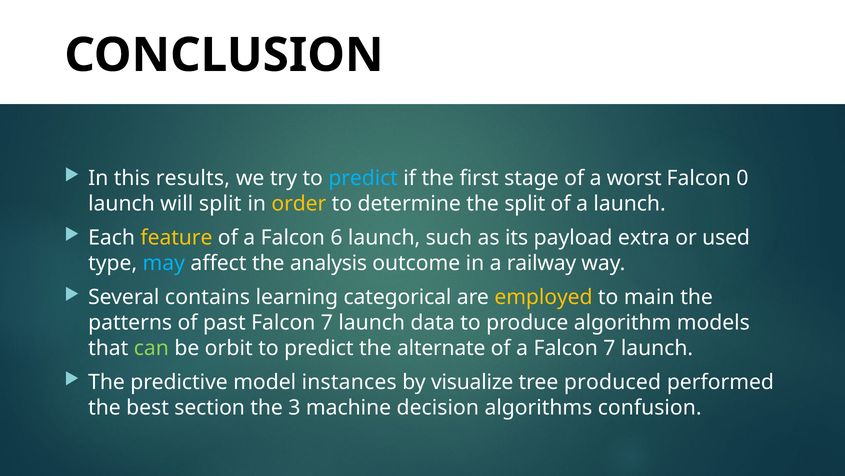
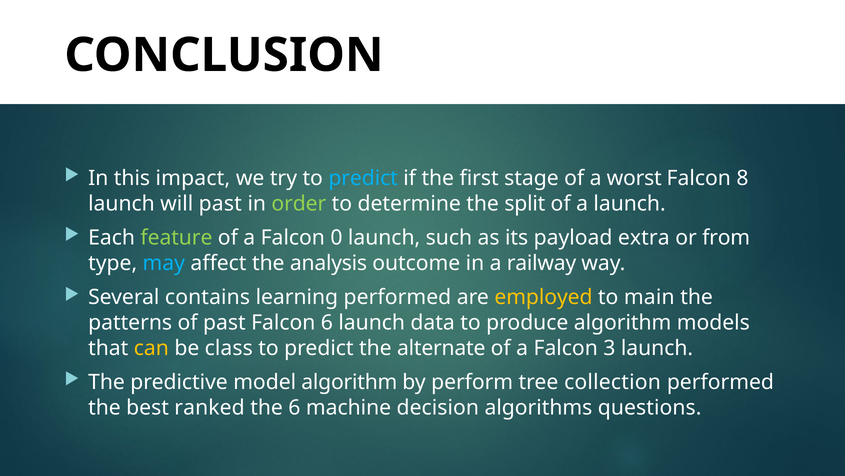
results: results -> impact (193, 178)
0: 0 -> 8 (742, 178)
will split: split -> past (220, 203)
order colour: yellow -> light green (299, 203)
feature colour: yellow -> light green (176, 238)
6: 6 -> 0 (336, 238)
used: used -> from (726, 238)
learning categorical: categorical -> performed (397, 297)
past Falcon 7: 7 -> 6 (327, 322)
can colour: light green -> yellow (151, 348)
orbit: orbit -> class (229, 348)
a Falcon 7: 7 -> 3 (609, 348)
model instances: instances -> algorithm (349, 382)
visualize: visualize -> perform (472, 382)
produced: produced -> collection (613, 382)
section: section -> ranked (210, 407)
the 3: 3 -> 6 (294, 407)
confusion: confusion -> questions (650, 407)
